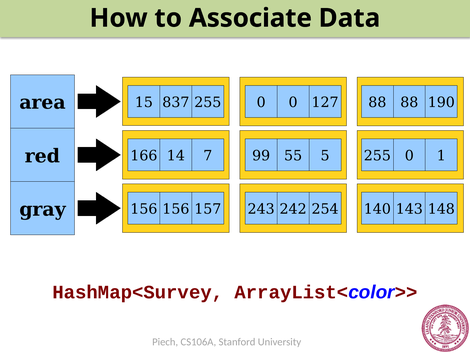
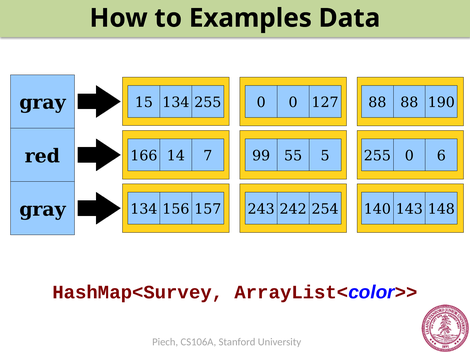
Associate: Associate -> Examples (250, 18)
area: area -> gray (43, 103)
15 837: 837 -> 134 (176, 102)
1: 1 -> 6 (441, 156)
gray 156: 156 -> 134 (144, 209)
